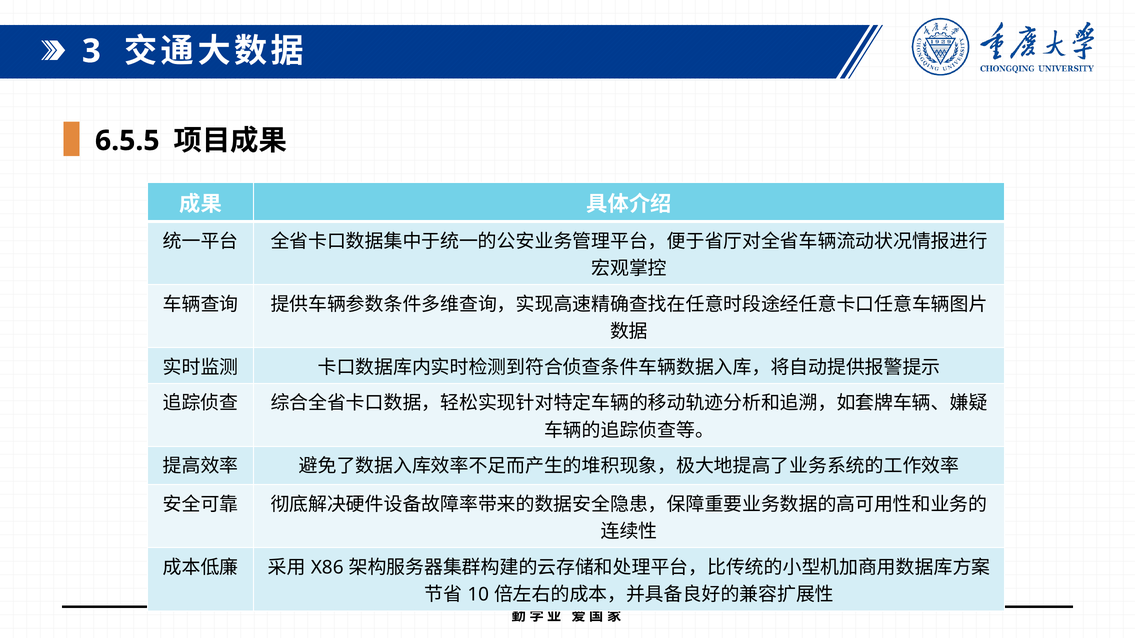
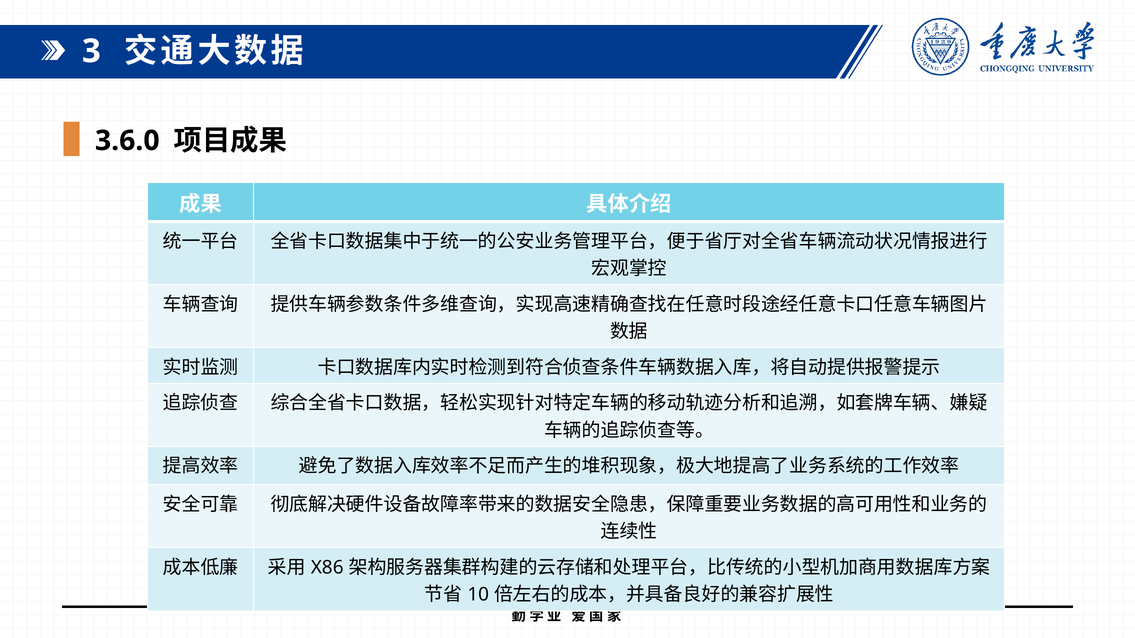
6.5.5: 6.5.5 -> 3.6.0 (127, 141)
